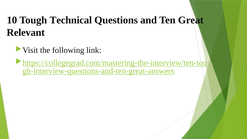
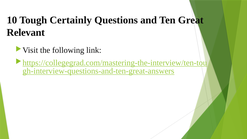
Technical: Technical -> Certainly (71, 20)
